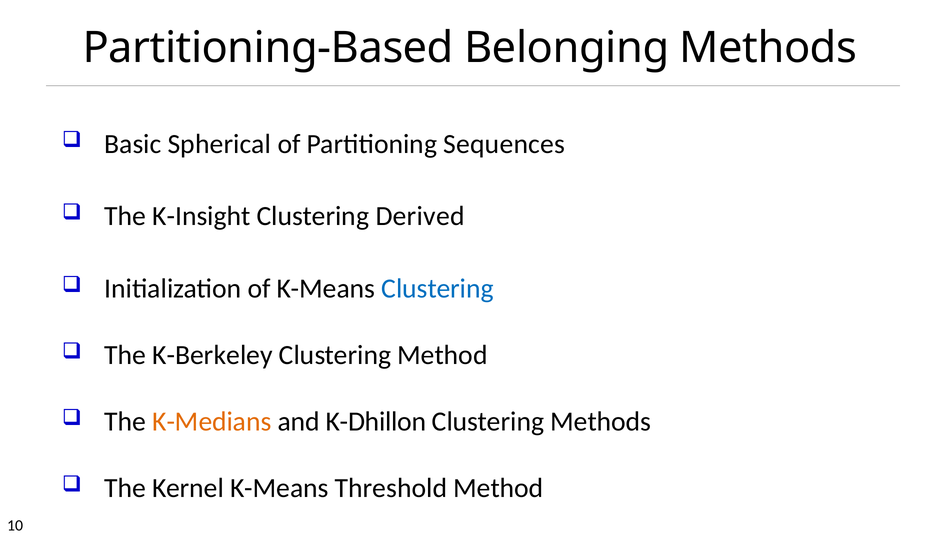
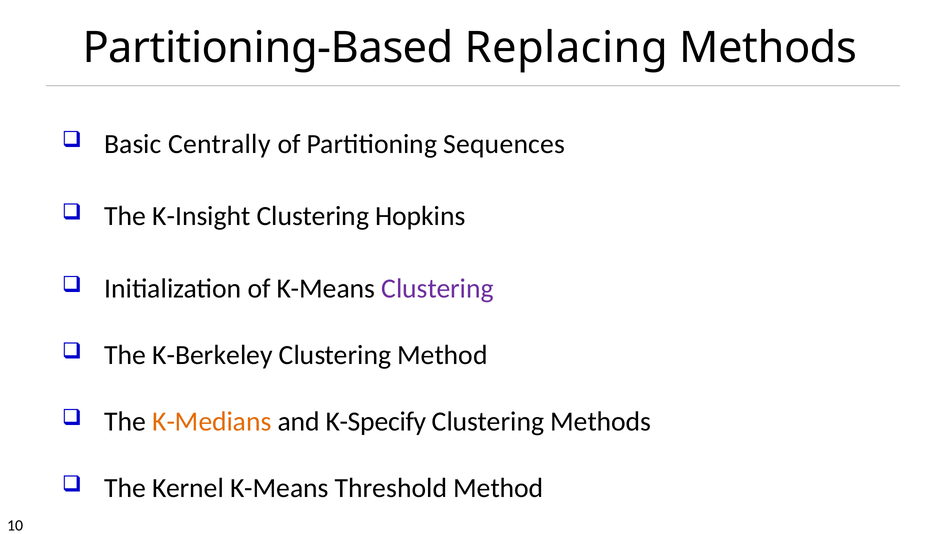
Belonging: Belonging -> Replacing (566, 48)
Spherical: Spherical -> Centrally (219, 144)
Derived: Derived -> Hopkins (420, 216)
Clustering colour: blue -> purple (438, 289)
K-Dhillon: K-Dhillon -> K-Specify (376, 422)
